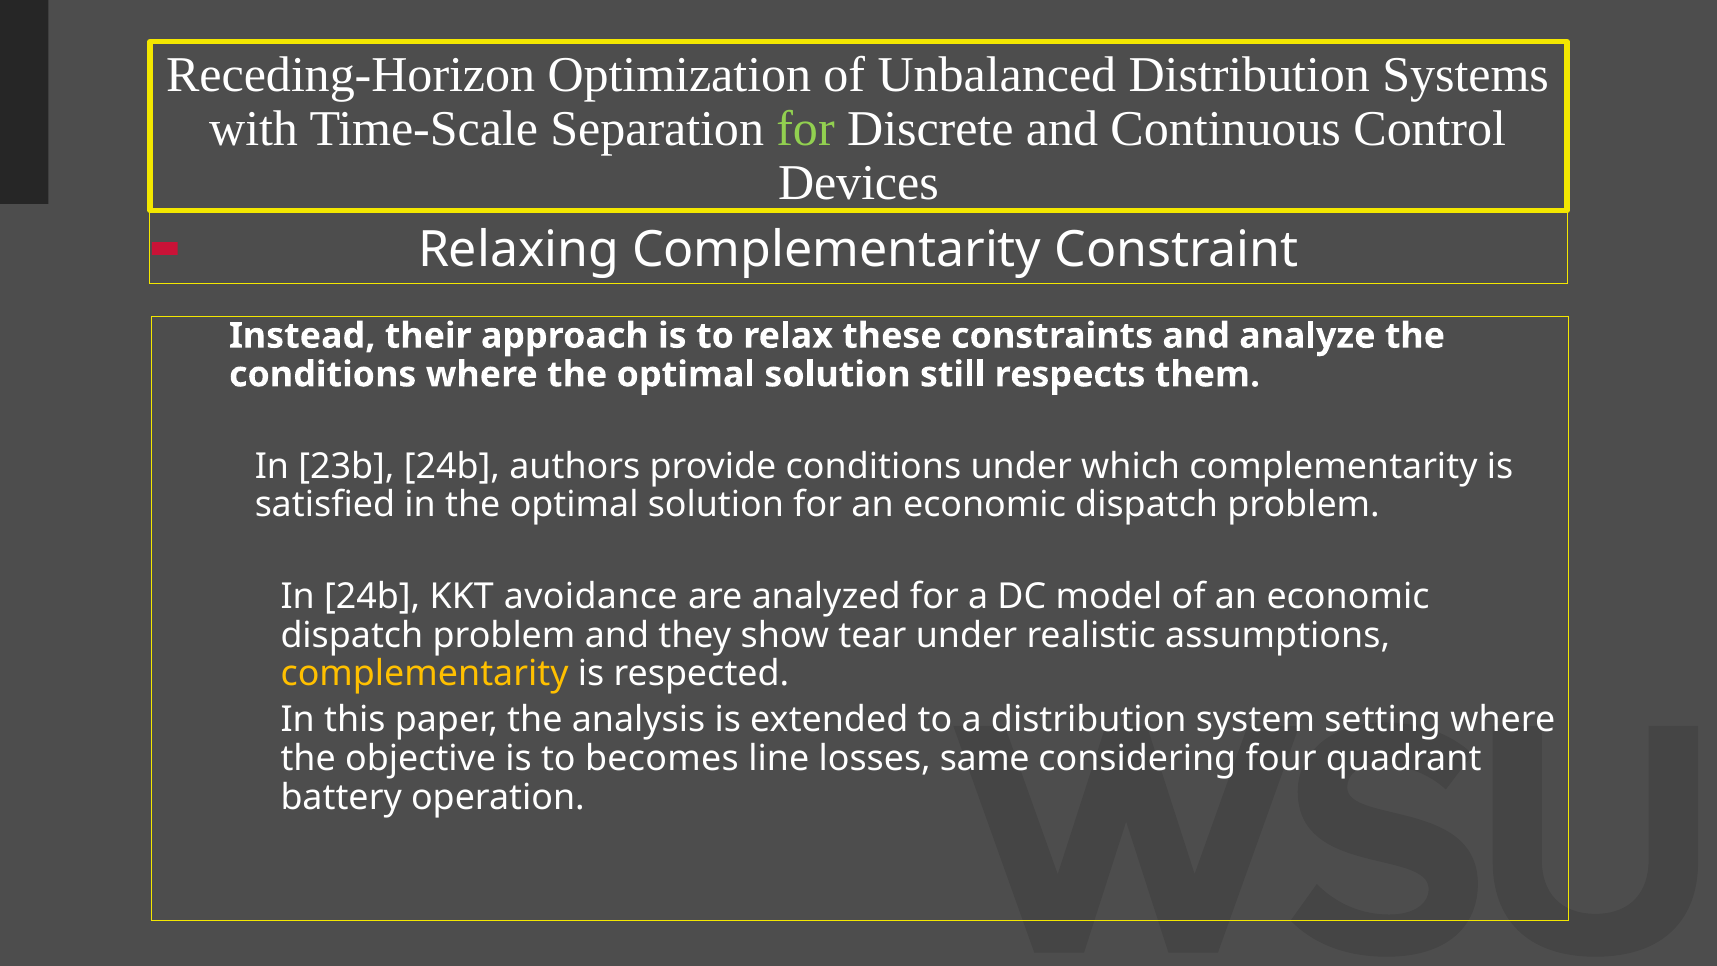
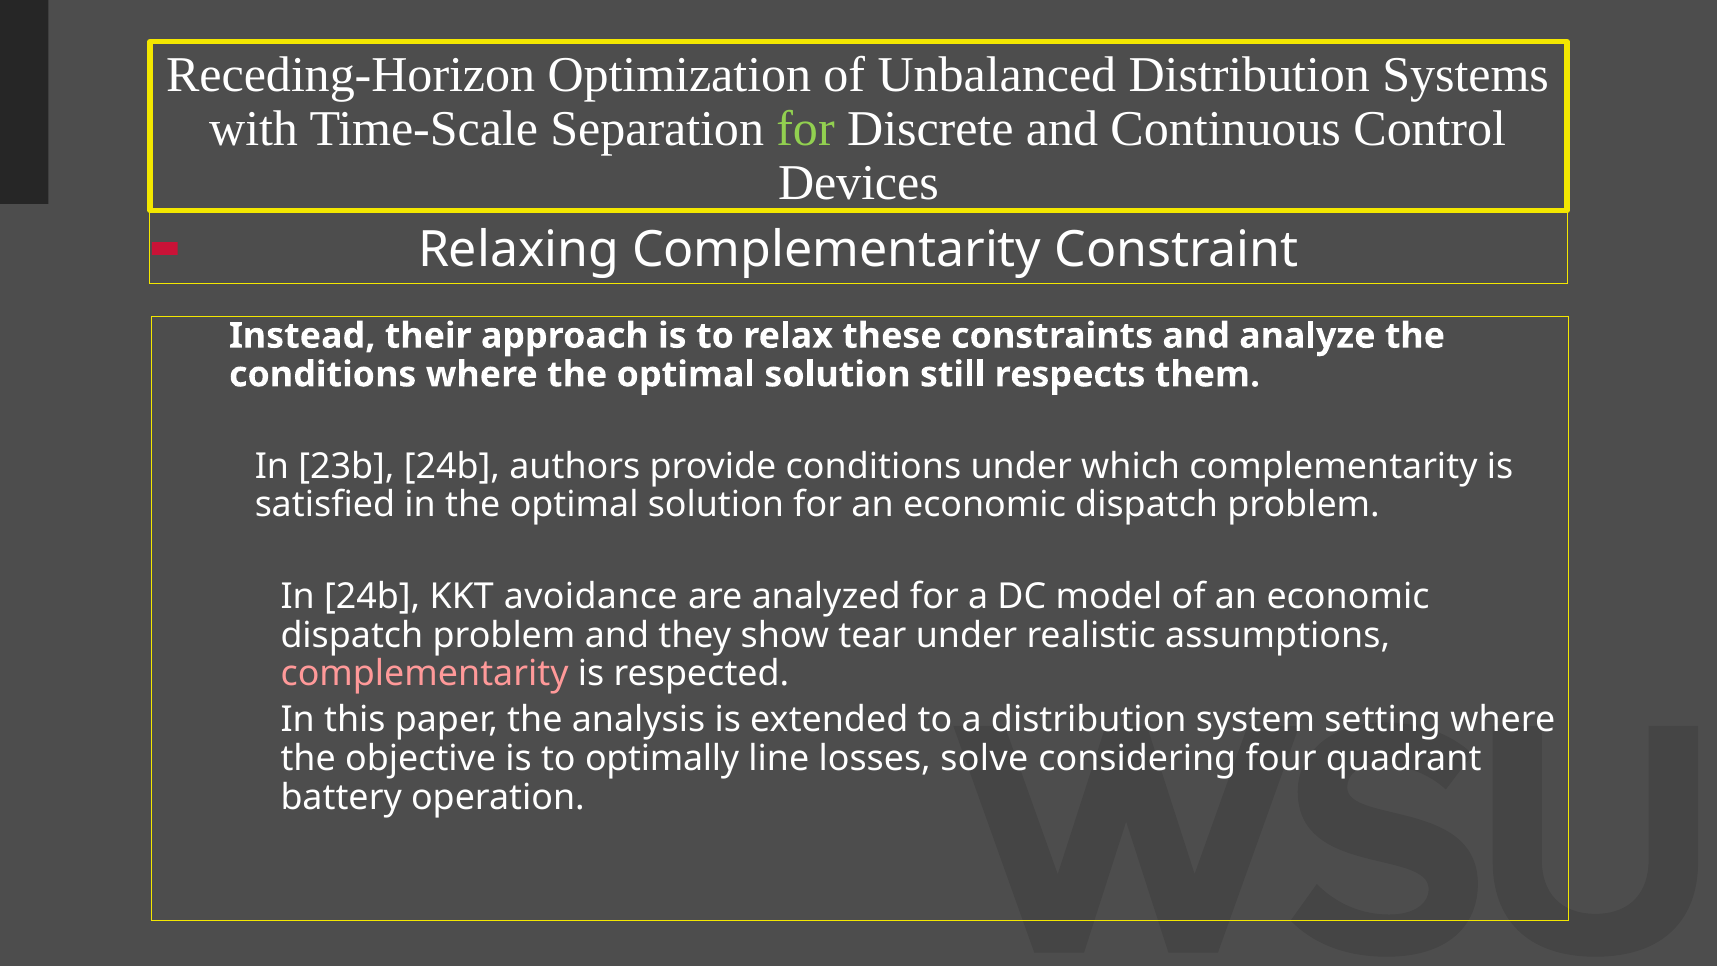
complementarity colour: yellow -> pink (425, 674)
becomes: becomes -> optimally (662, 758)
same: same -> solve (984, 758)
